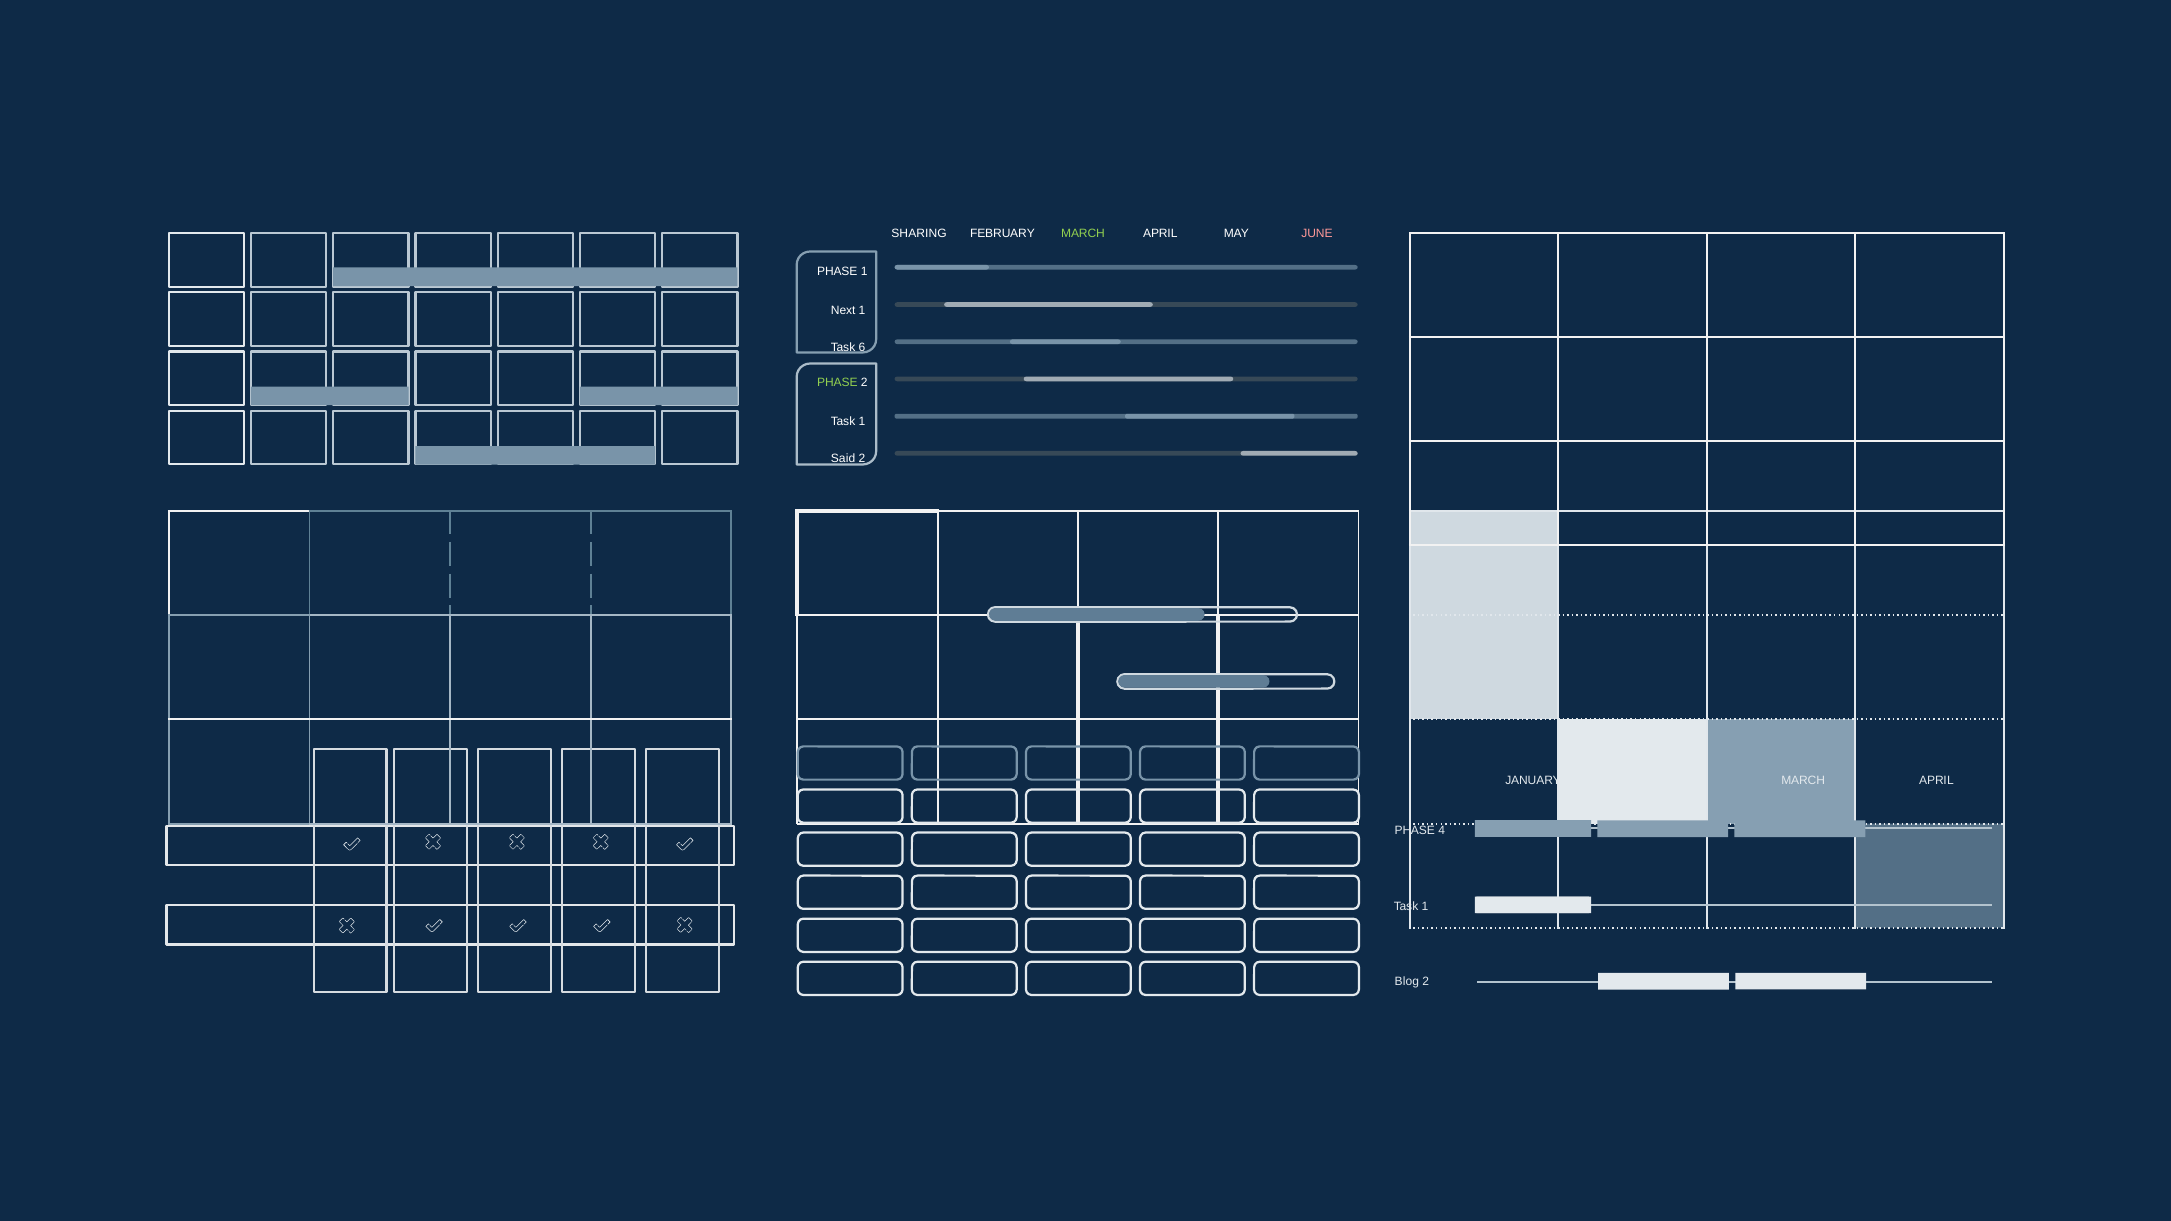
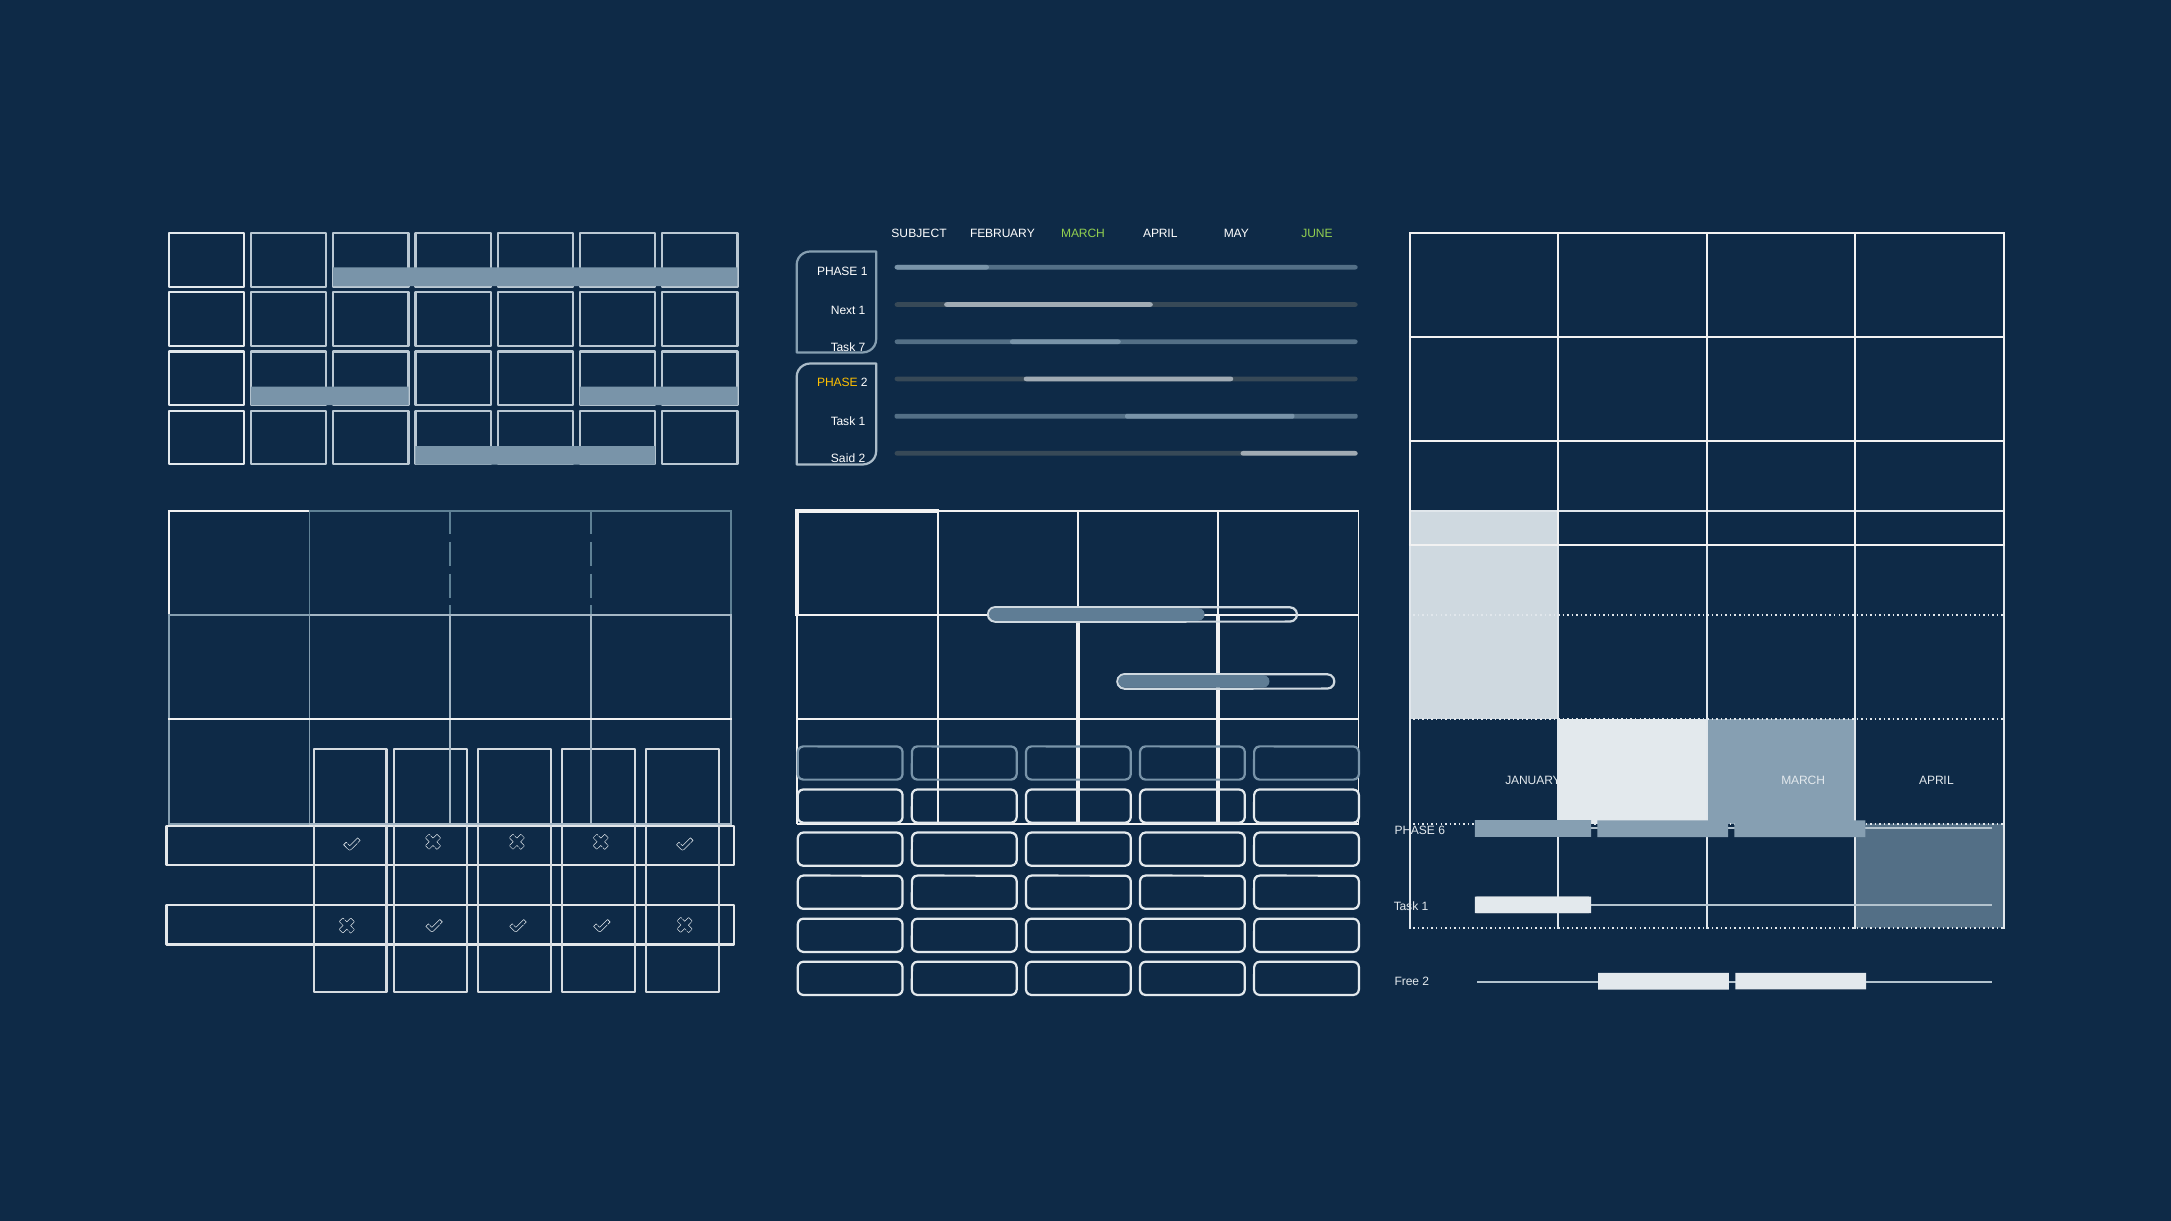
SHARING: SHARING -> SUBJECT (919, 234)
JUNE colour: pink -> light green (1317, 234)
6: 6 -> 7 (862, 347)
PHASE colour: light green -> yellow (837, 382)
4: 4 -> 6 (1442, 831)
Blog: Blog -> Free (1407, 982)
